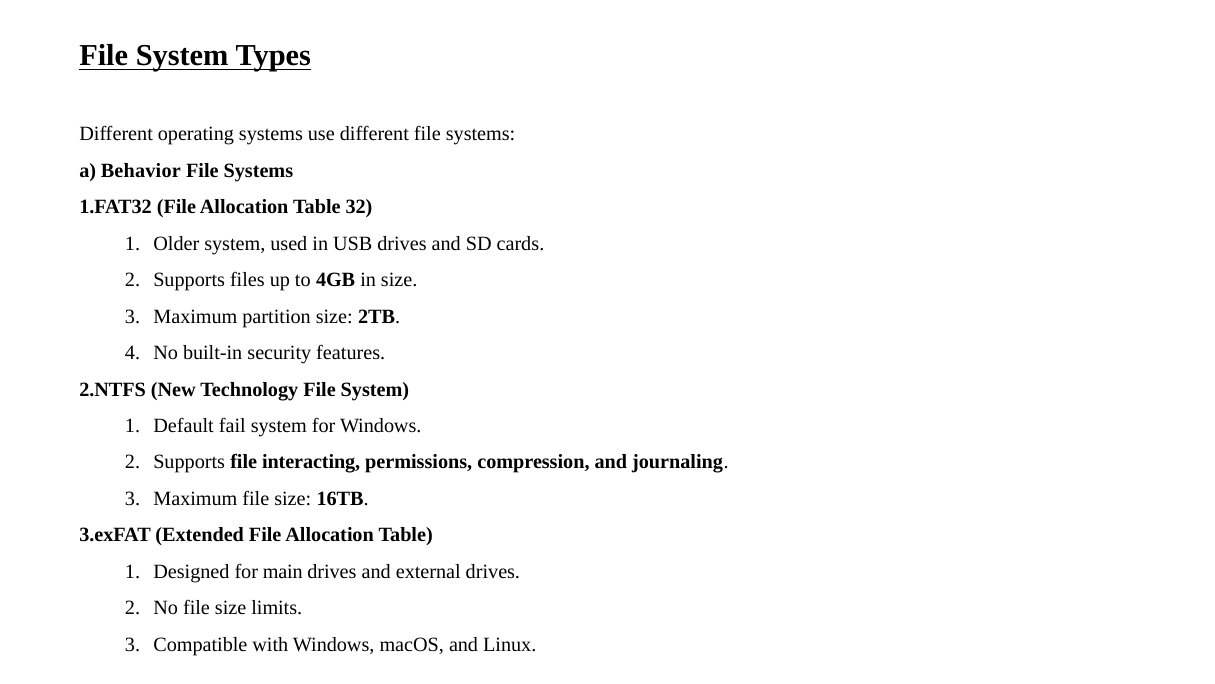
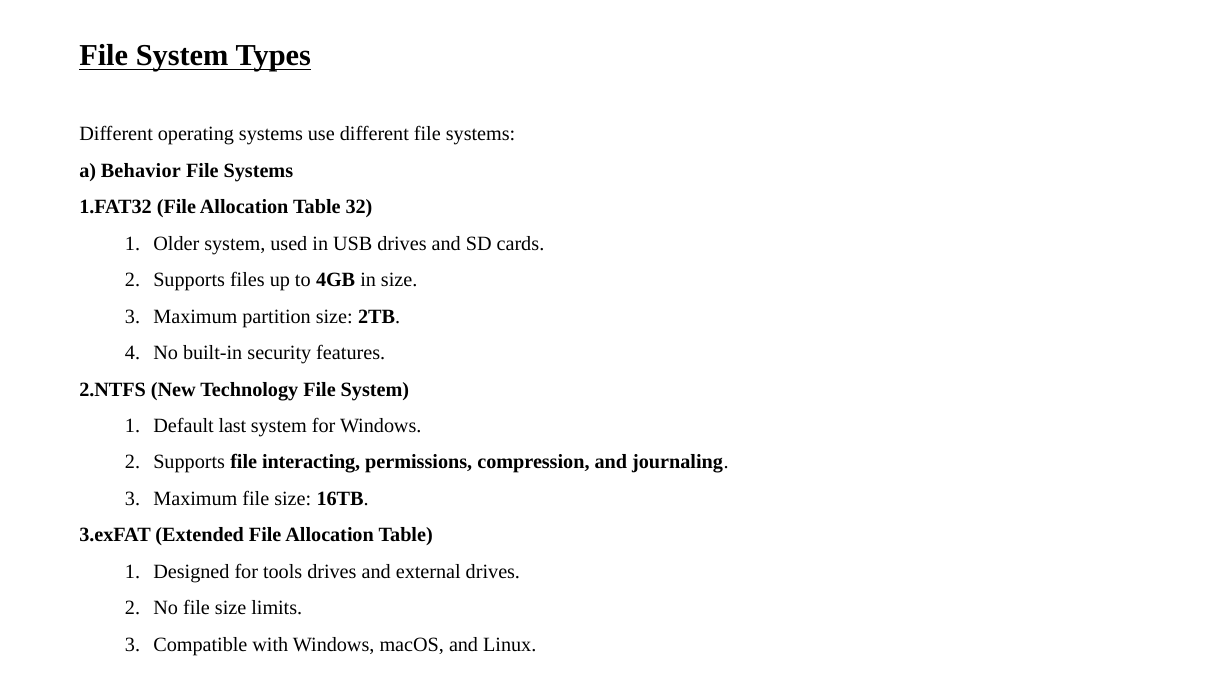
fail: fail -> last (232, 425)
main: main -> tools (283, 571)
